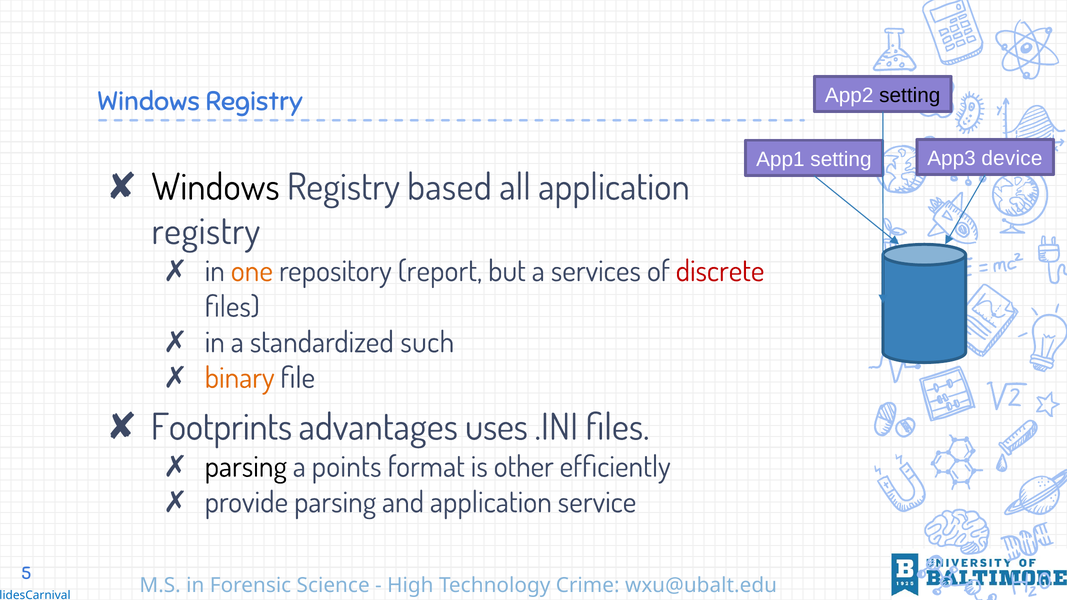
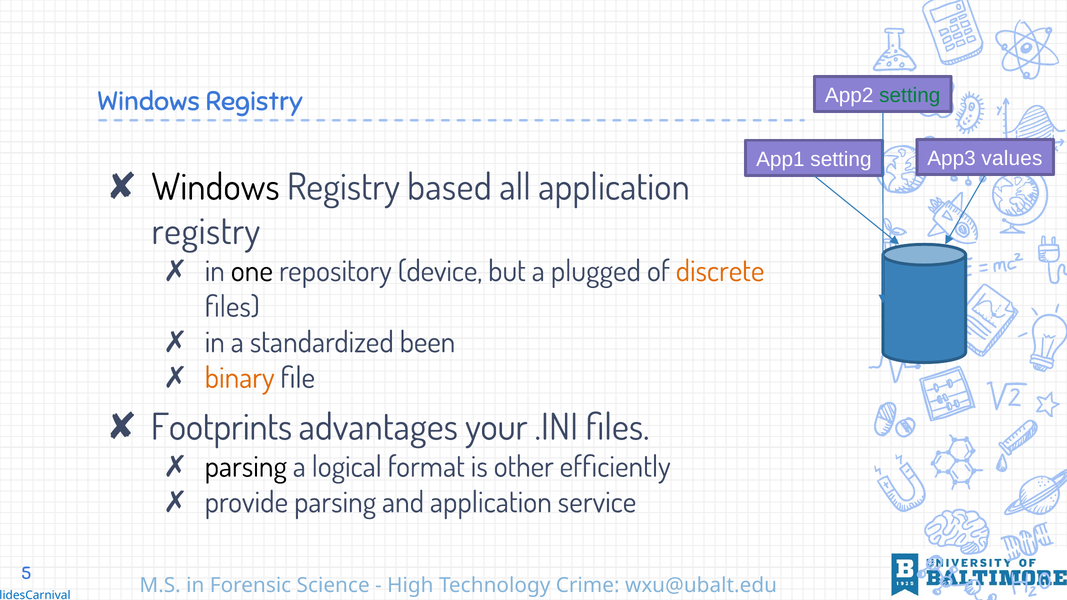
setting colour: black -> green (910, 95)
device: device -> values (1012, 159)
one colour: orange -> black (252, 271)
report: report -> device (440, 271)
services: services -> plugged (596, 271)
discrete colour: red -> orange (720, 271)
such: such -> been (427, 343)
uses: uses -> your (496, 428)
points: points -> logical (347, 467)
